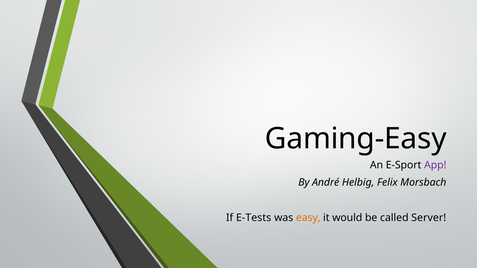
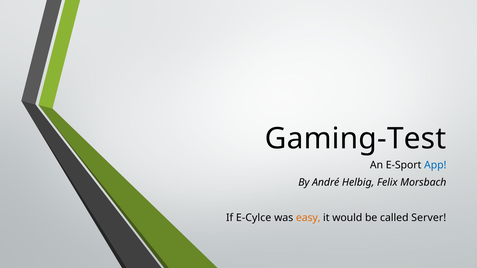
Gaming-Easy: Gaming-Easy -> Gaming-Test (356, 139)
App colour: purple -> blue (435, 165)
E-Tests: E-Tests -> E-Cylce (254, 218)
